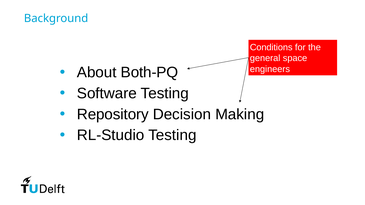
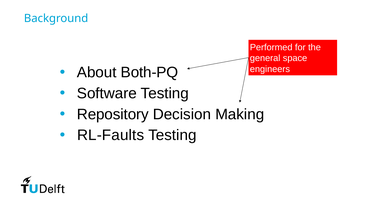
Conditions: Conditions -> Performed (271, 47)
RL-Studio: RL-Studio -> RL-Faults (111, 135)
